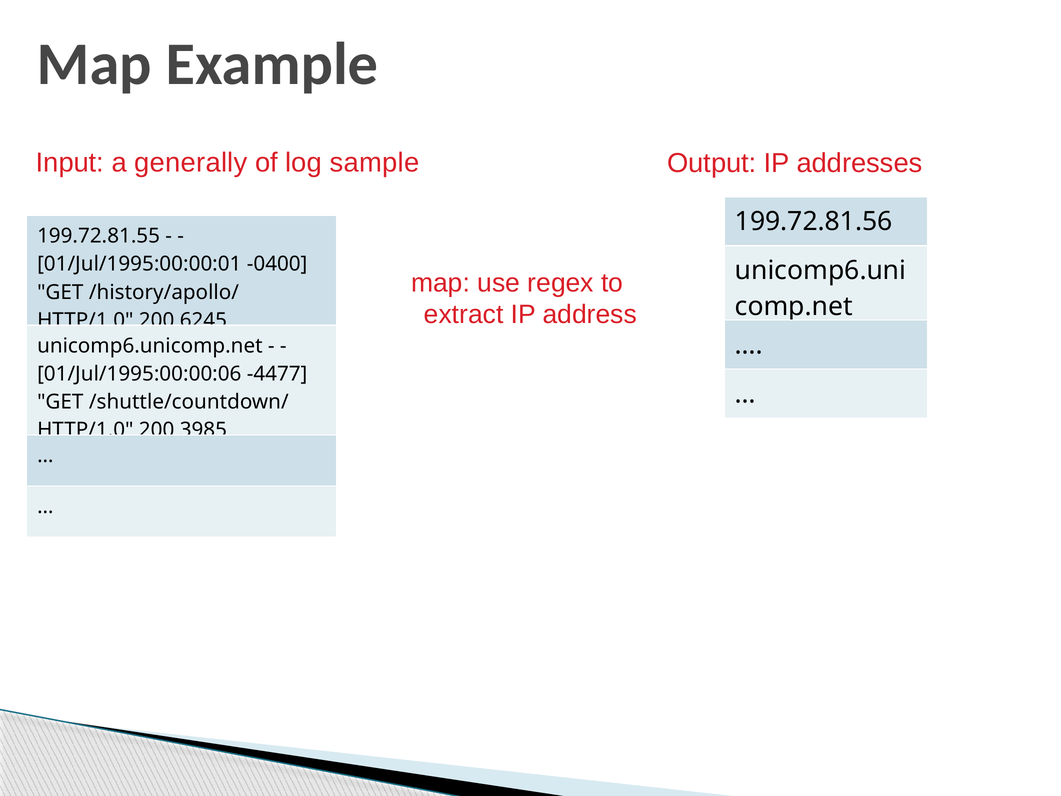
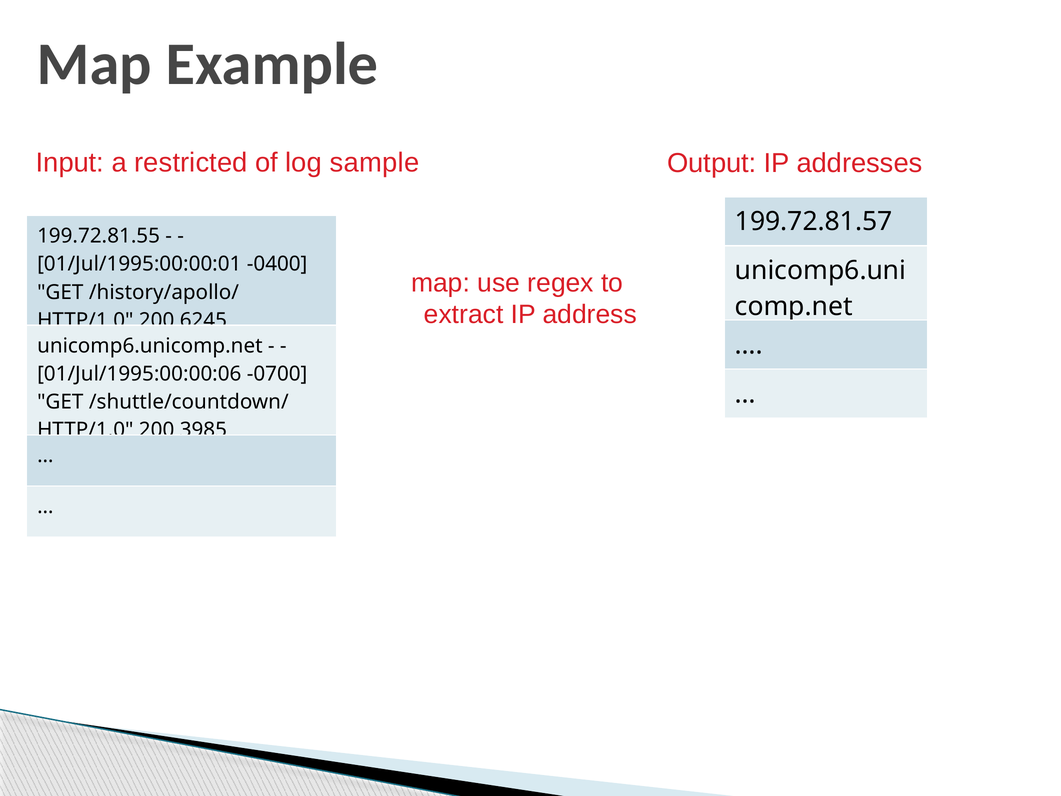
generally: generally -> restricted (191, 163)
199.72.81.56: 199.72.81.56 -> 199.72.81.57 (814, 222)
-4477: -4477 -> -0700 (277, 374)
